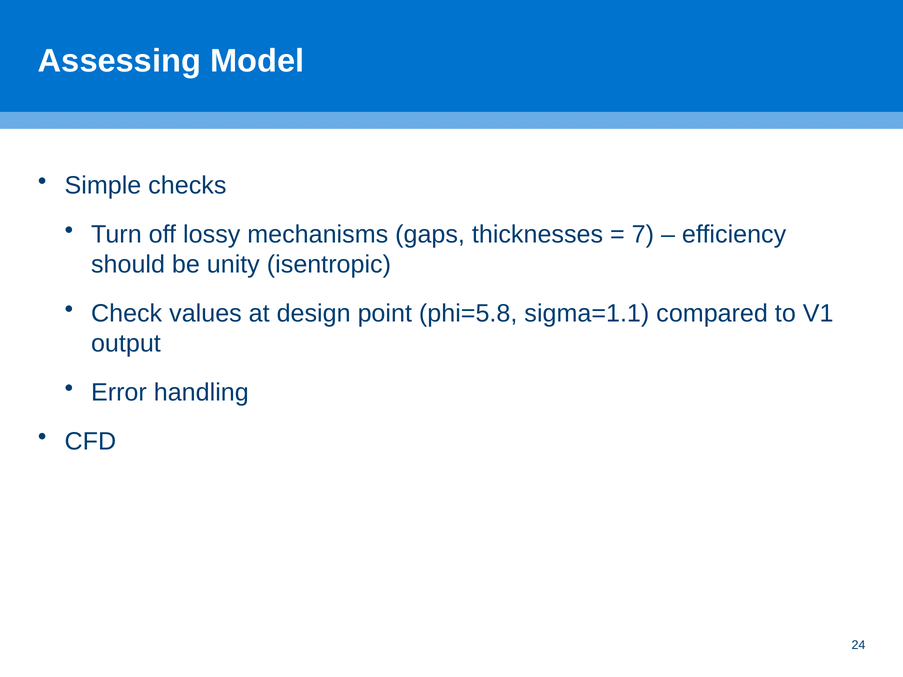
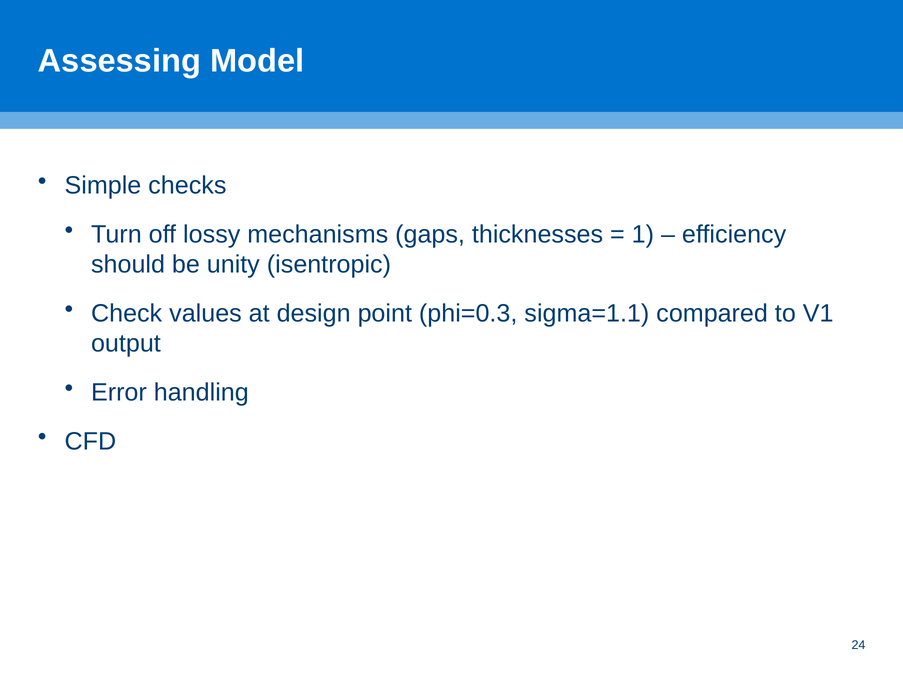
7: 7 -> 1 (643, 234)
phi=5.8: phi=5.8 -> phi=0.3 (468, 313)
